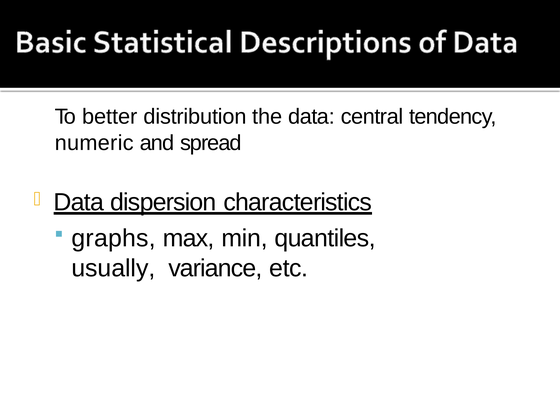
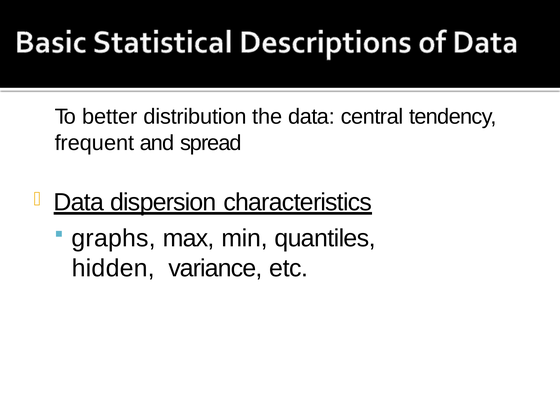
numeric: numeric -> frequent (94, 143)
usually: usually -> hidden (113, 268)
